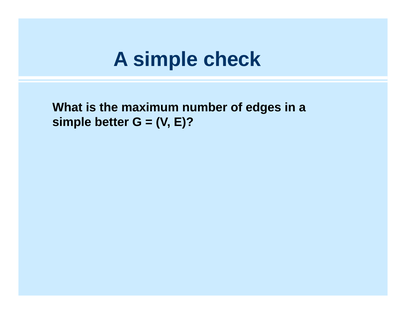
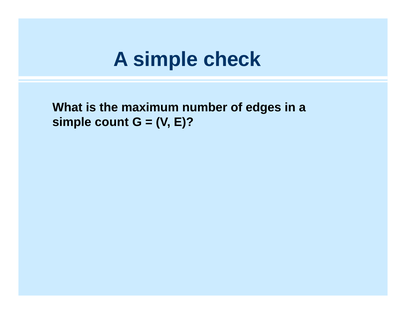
better: better -> count (112, 122)
